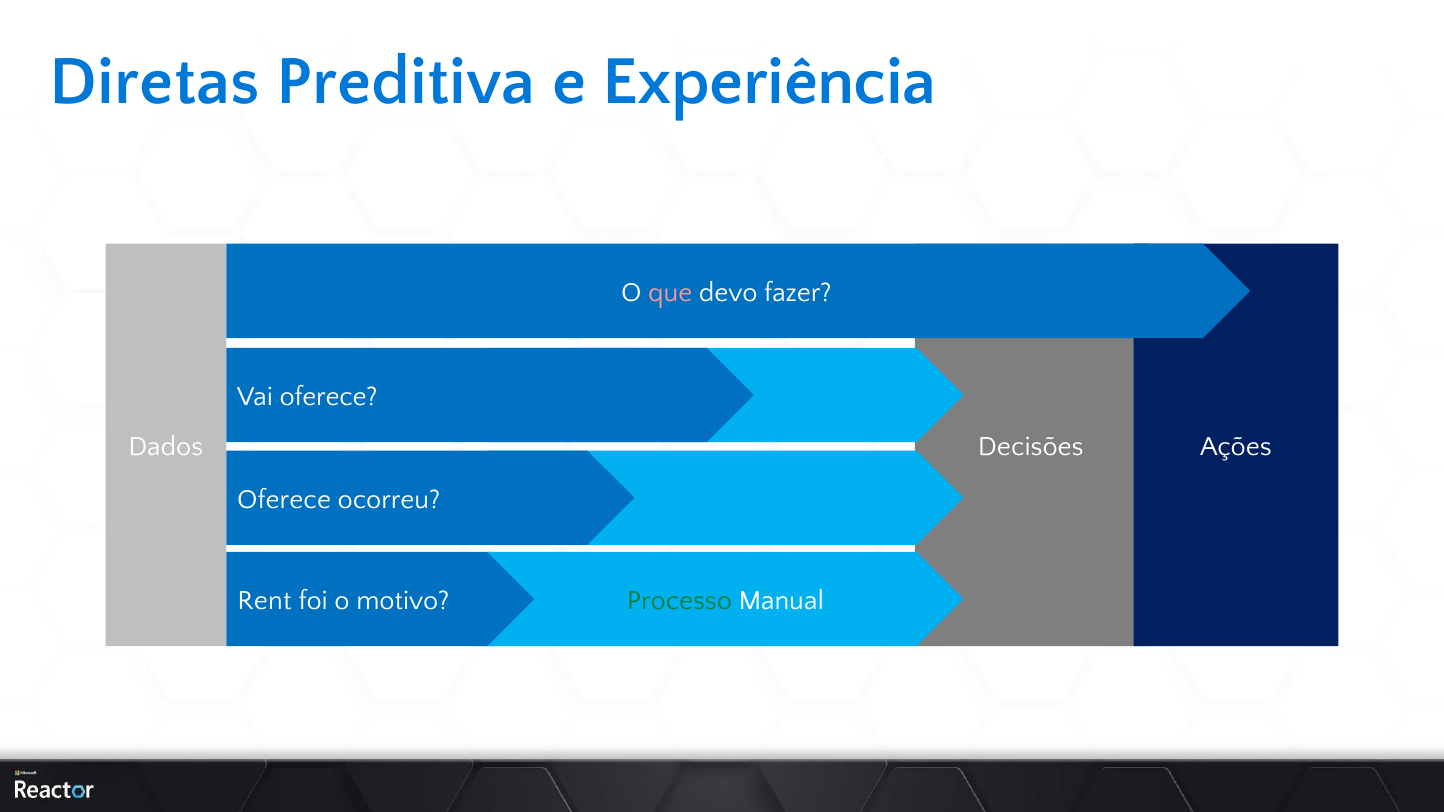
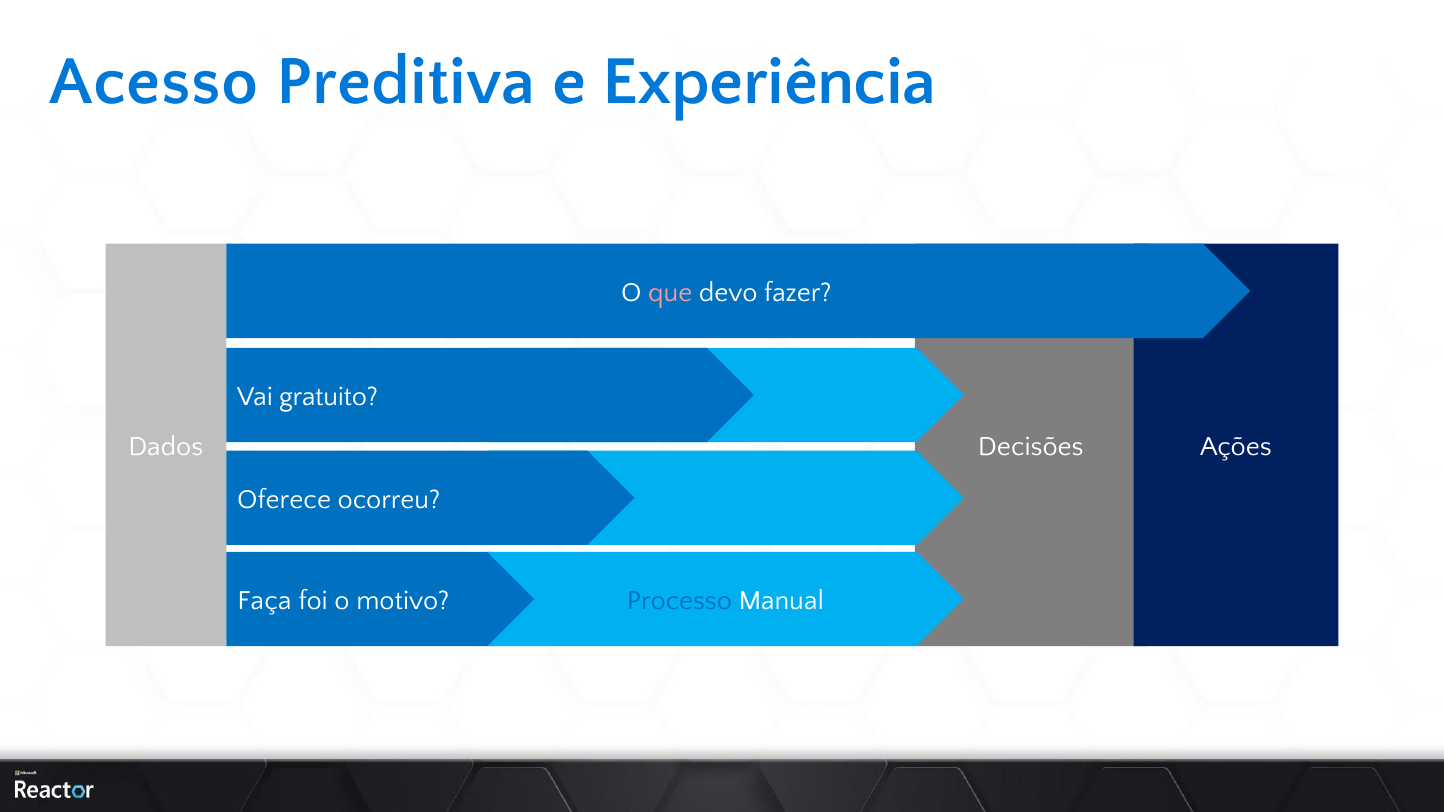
Diretas: Diretas -> Acesso (154, 81)
Vai oferece: oferece -> gratuito (329, 397)
Rent: Rent -> Faça (264, 601)
Processo colour: green -> blue (679, 601)
